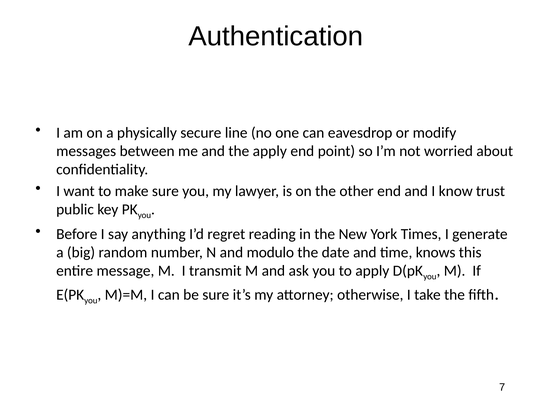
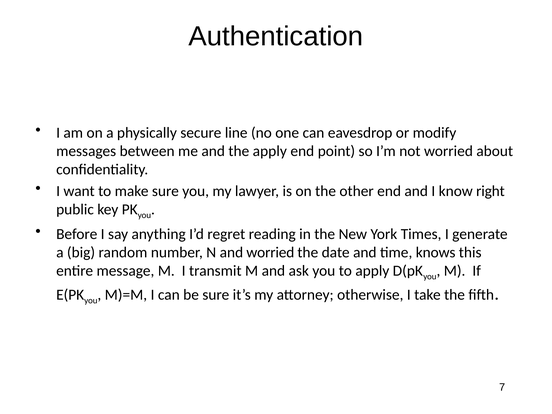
trust: trust -> right (490, 191)
and modulo: modulo -> worried (270, 252)
